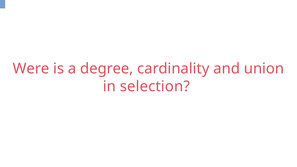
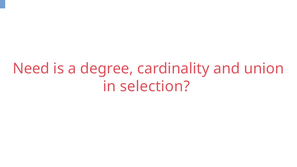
Were: Were -> Need (31, 69)
